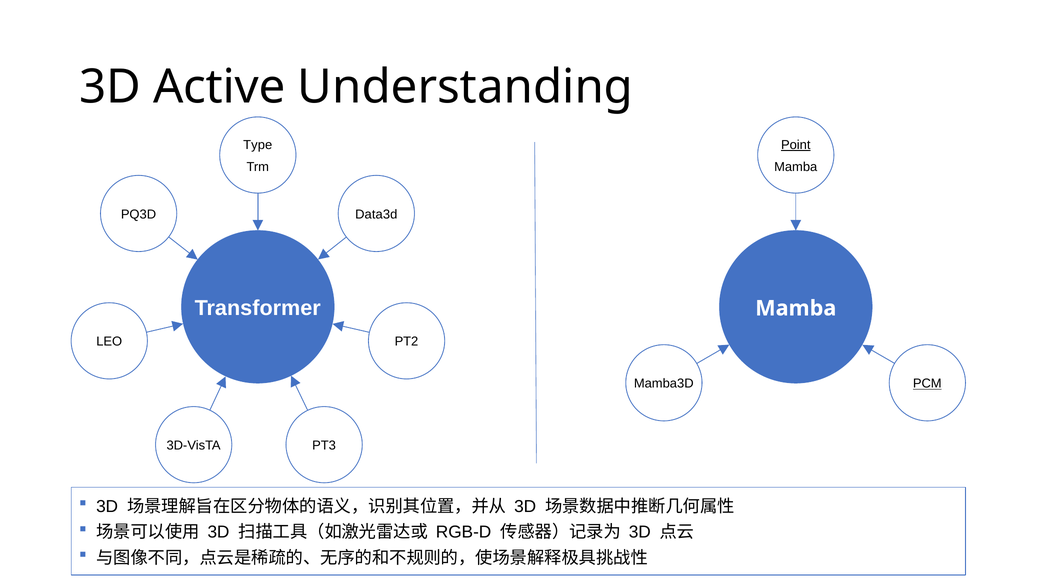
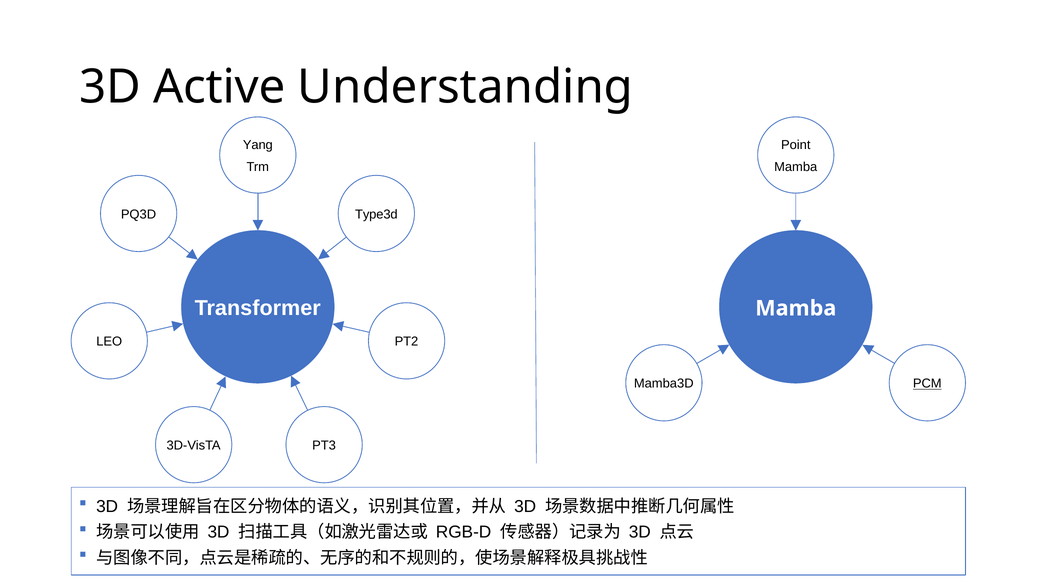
Type: Type -> Yang (258, 145)
Point underline: present -> none (796, 145)
Data3d: Data3d -> Type3d (376, 214)
